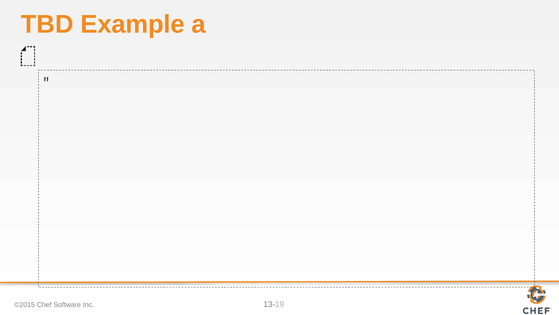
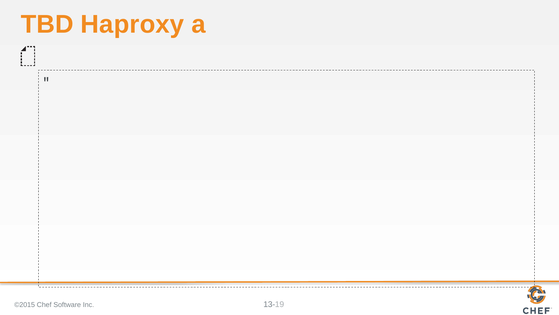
Example: Example -> Haproxy (132, 24)
